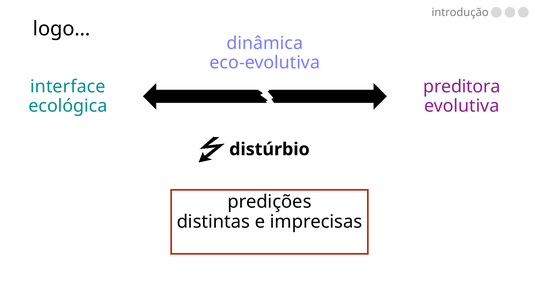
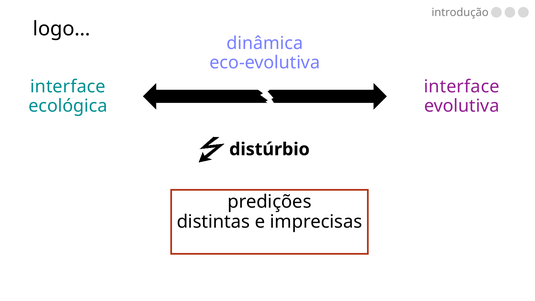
preditora: preditora -> interface (462, 87)
